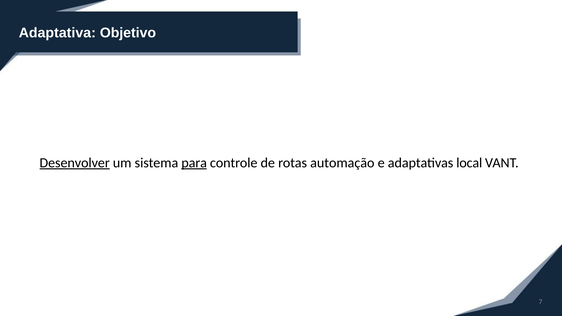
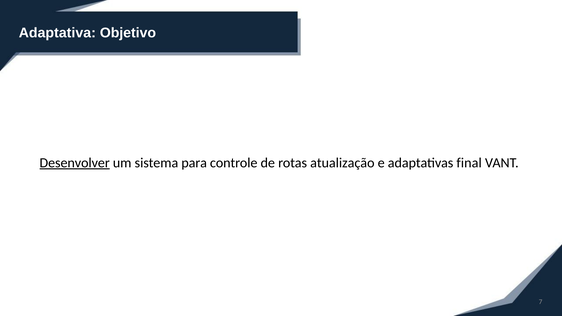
para underline: present -> none (194, 163)
automação: automação -> atualização (342, 163)
local: local -> final (469, 163)
